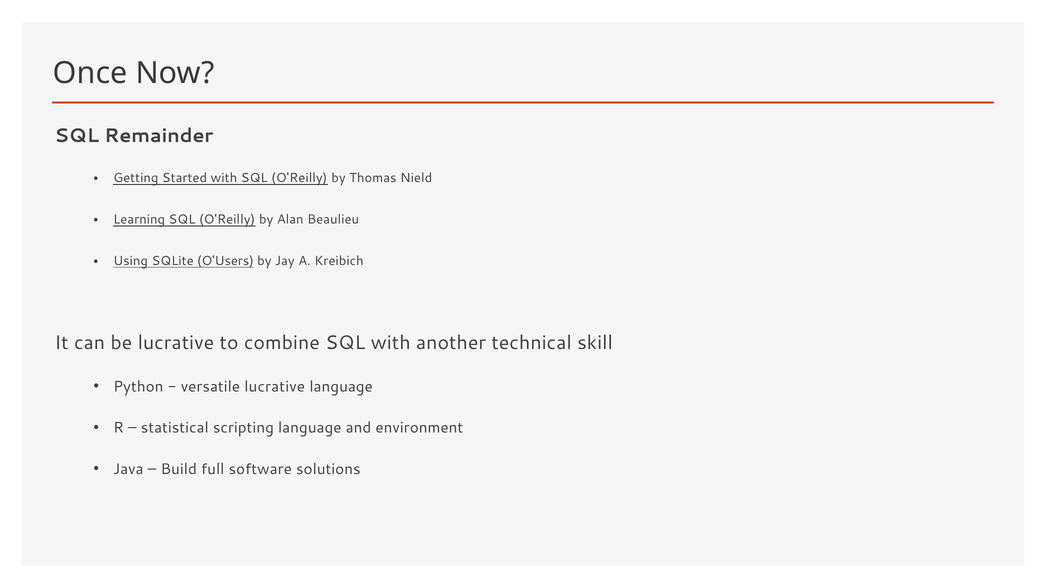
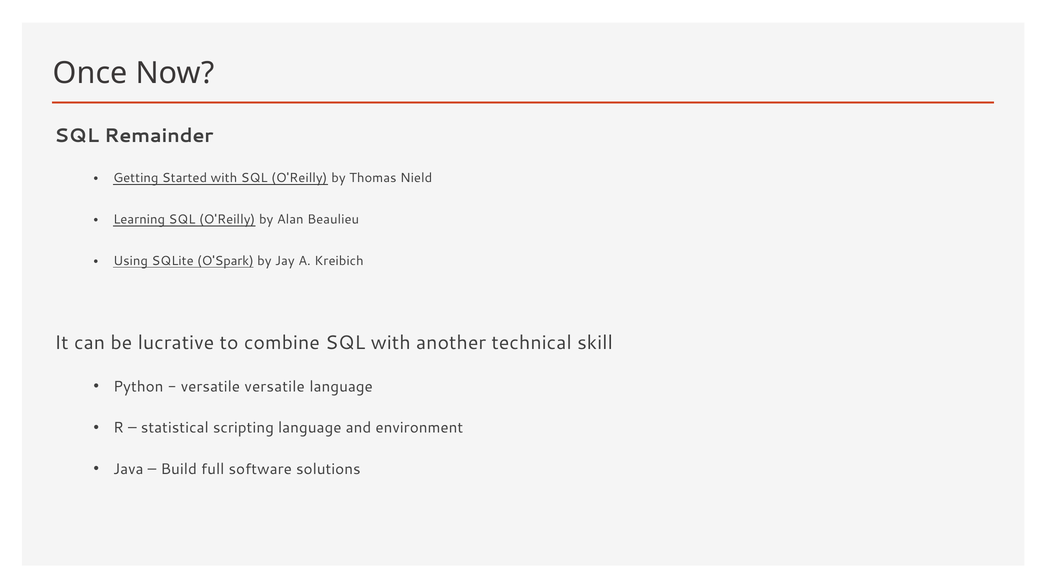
O'Users: O'Users -> O'Spark (225, 261)
versatile lucrative: lucrative -> versatile (275, 387)
